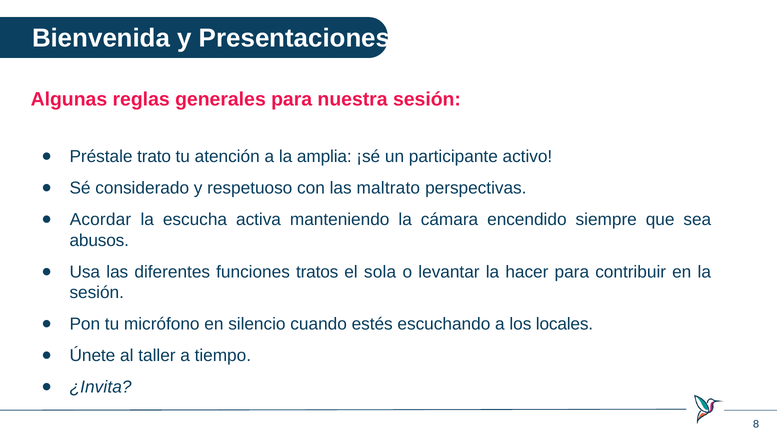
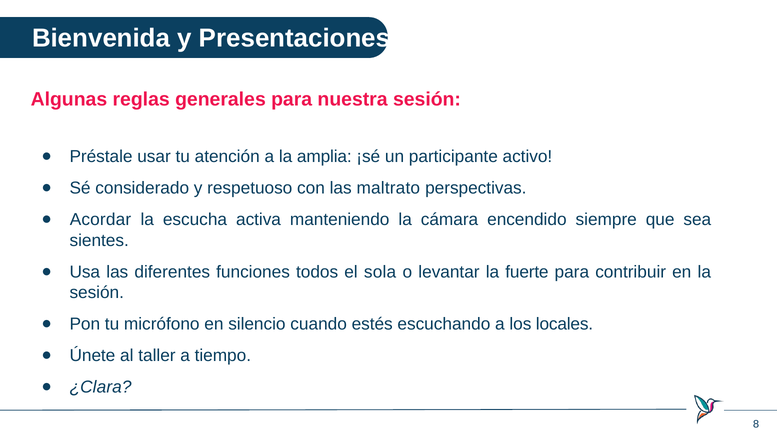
trato: trato -> usar (154, 157)
abusos: abusos -> sientes (99, 240)
tratos: tratos -> todos (317, 272)
hacer: hacer -> fuerte (527, 272)
¿Invita: ¿Invita -> ¿Clara (101, 387)
